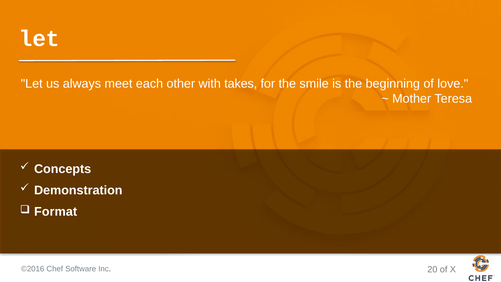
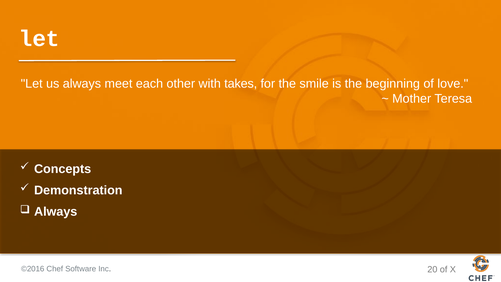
Format: Format -> Always (56, 212)
